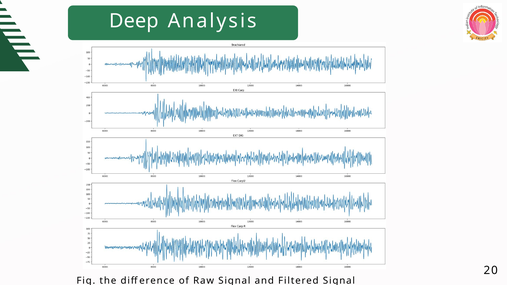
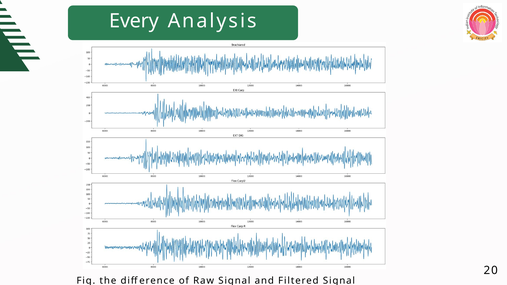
Deep: Deep -> Every (134, 21)
